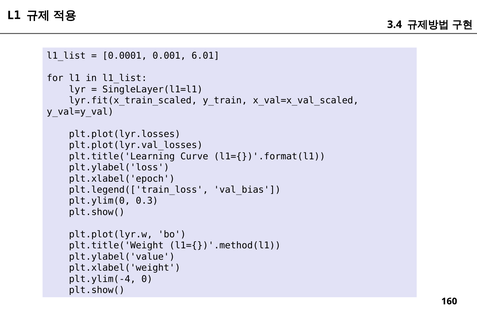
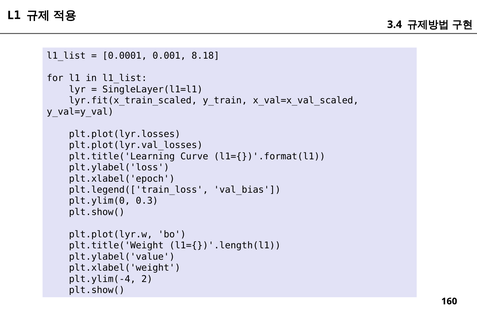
6.01: 6.01 -> 8.18 (205, 56)
l1={})'.method(l1: l1={})'.method(l1 -> l1={})'.length(l1 (225, 245)
0: 0 -> 2 (147, 278)
